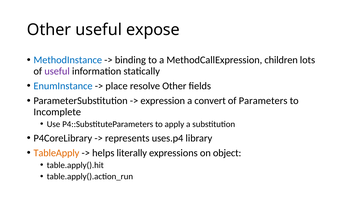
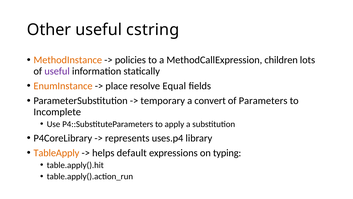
expose: expose -> cstring (153, 30)
MethodInstance colour: blue -> orange (68, 60)
binding: binding -> policies (130, 60)
EnumInstance colour: blue -> orange (63, 86)
resolve Other: Other -> Equal (174, 86)
expression: expression -> temporary (163, 101)
literally: literally -> default (132, 153)
object: object -> typing (227, 153)
